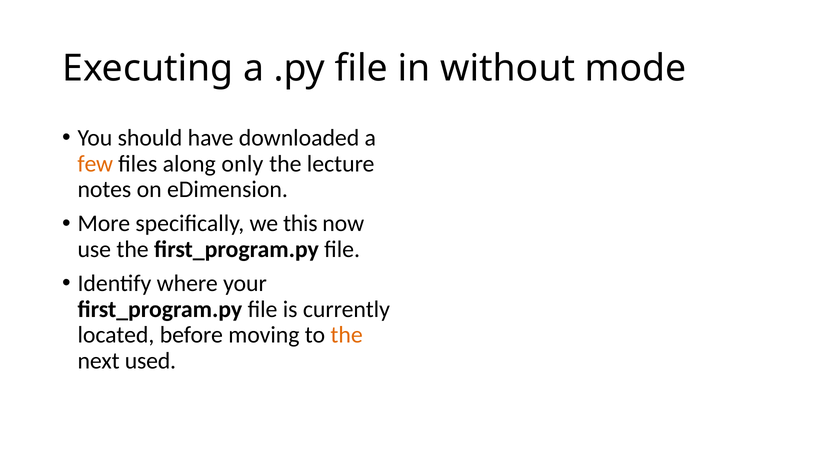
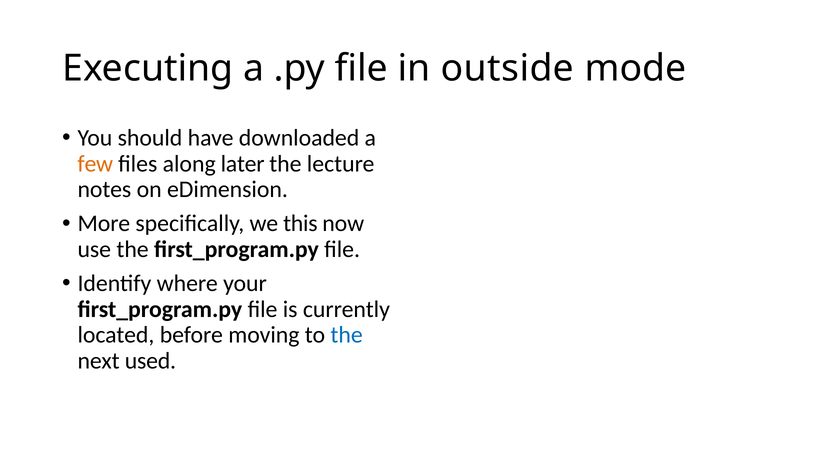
without: without -> outside (507, 69)
only: only -> later (243, 164)
the colour: orange -> blue (347, 335)
